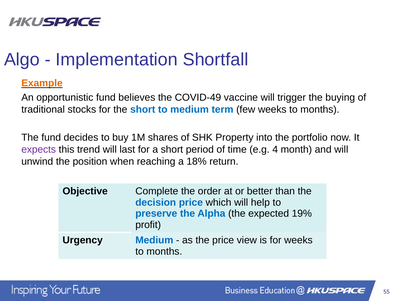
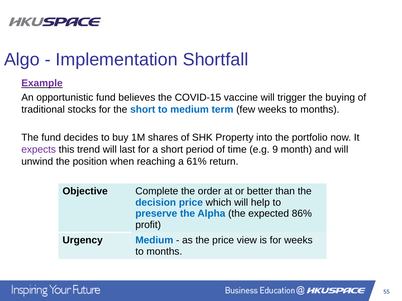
Example colour: orange -> purple (42, 83)
COVID-49: COVID-49 -> COVID-15 (198, 98)
4: 4 -> 9 (275, 150)
18%: 18% -> 61% (197, 162)
19%: 19% -> 86% (302, 214)
